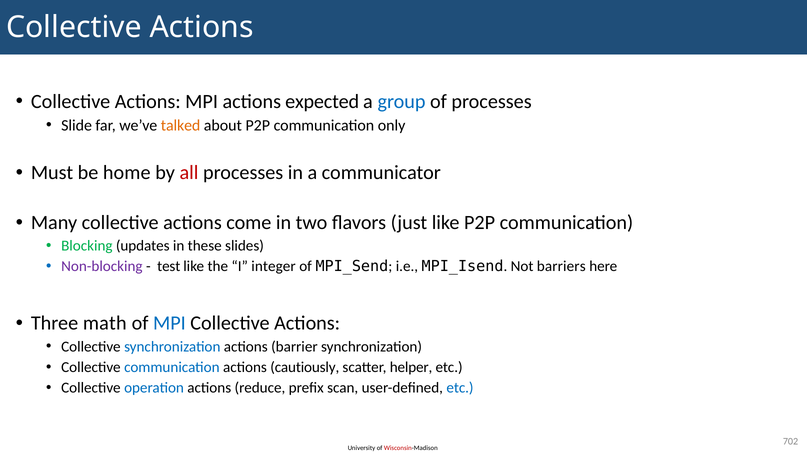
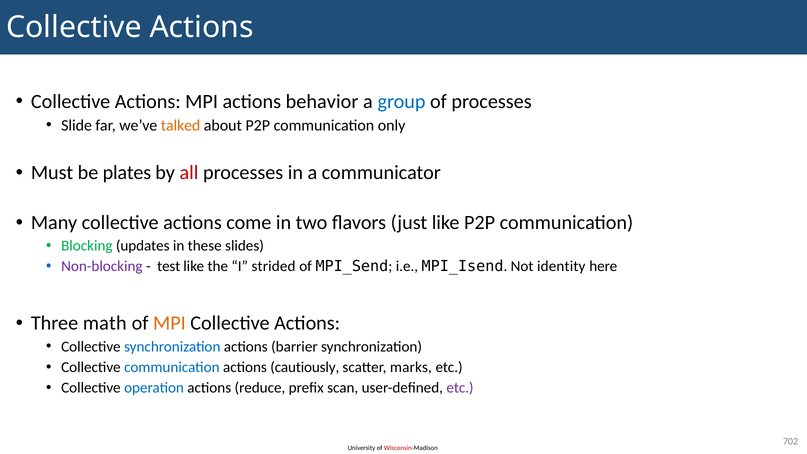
expected: expected -> behavior (322, 102)
home: home -> plates (127, 173)
integer: integer -> strided (274, 266)
barriers: barriers -> identity (561, 266)
MPI colour: blue -> orange (169, 323)
helper: helper -> marks (411, 367)
etc colour: blue -> purple (460, 388)
